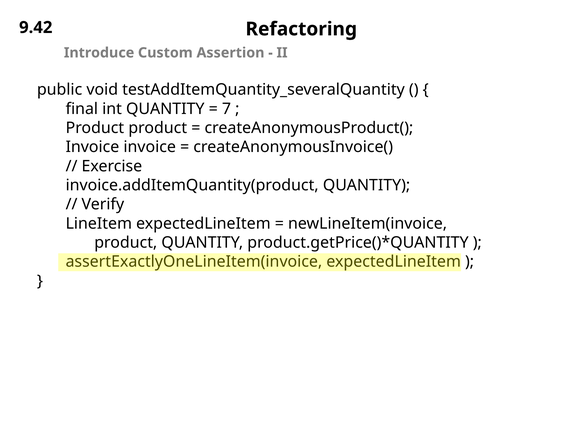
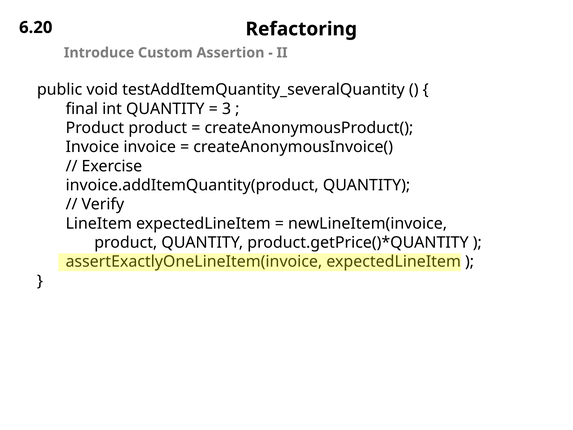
9.42: 9.42 -> 6.20 (36, 27)
7: 7 -> 3 (226, 109)
